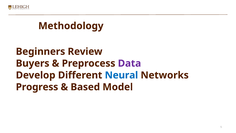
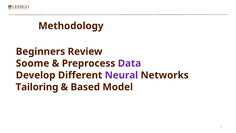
Buyers: Buyers -> Soome (33, 63)
Neural colour: blue -> purple (121, 75)
Progress: Progress -> Tailoring (37, 87)
